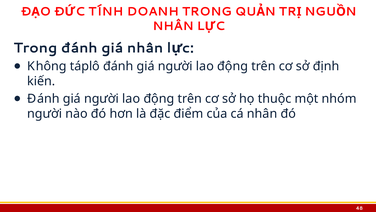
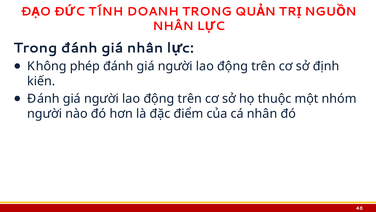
táplô: táplô -> phép (85, 66)
